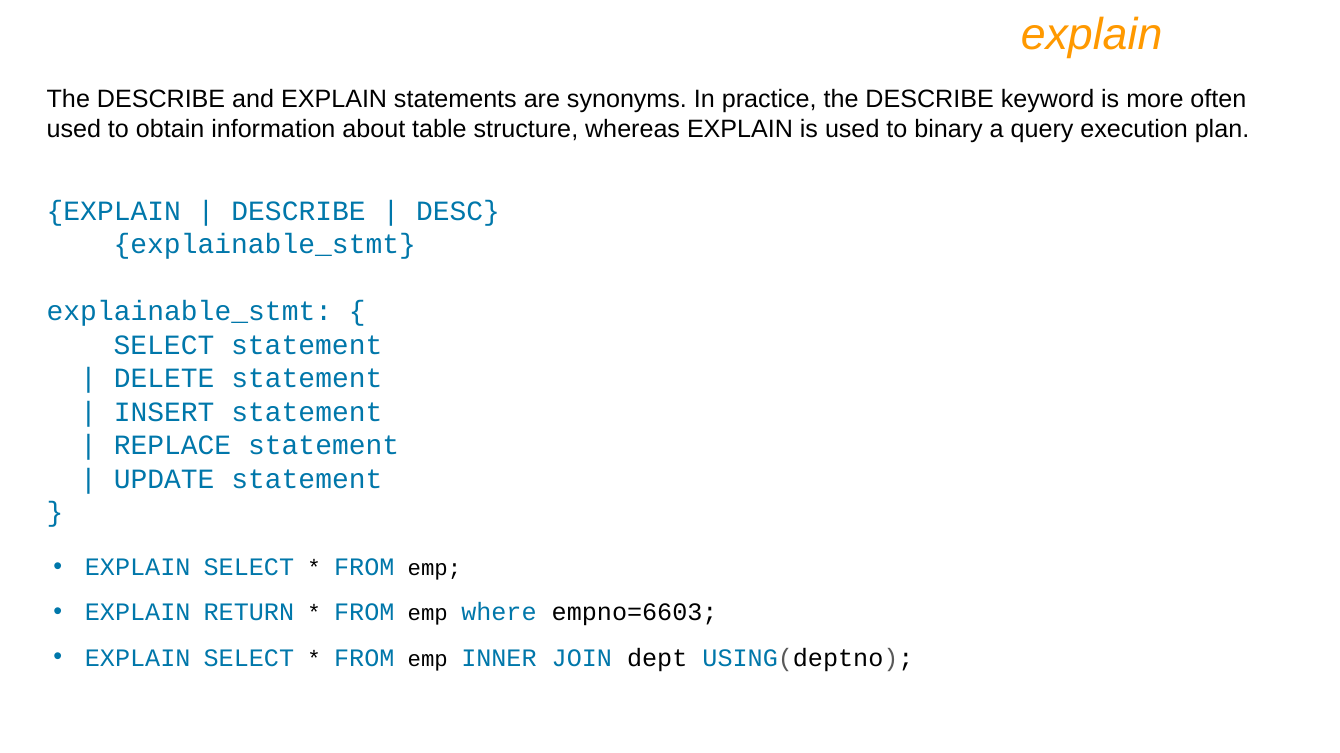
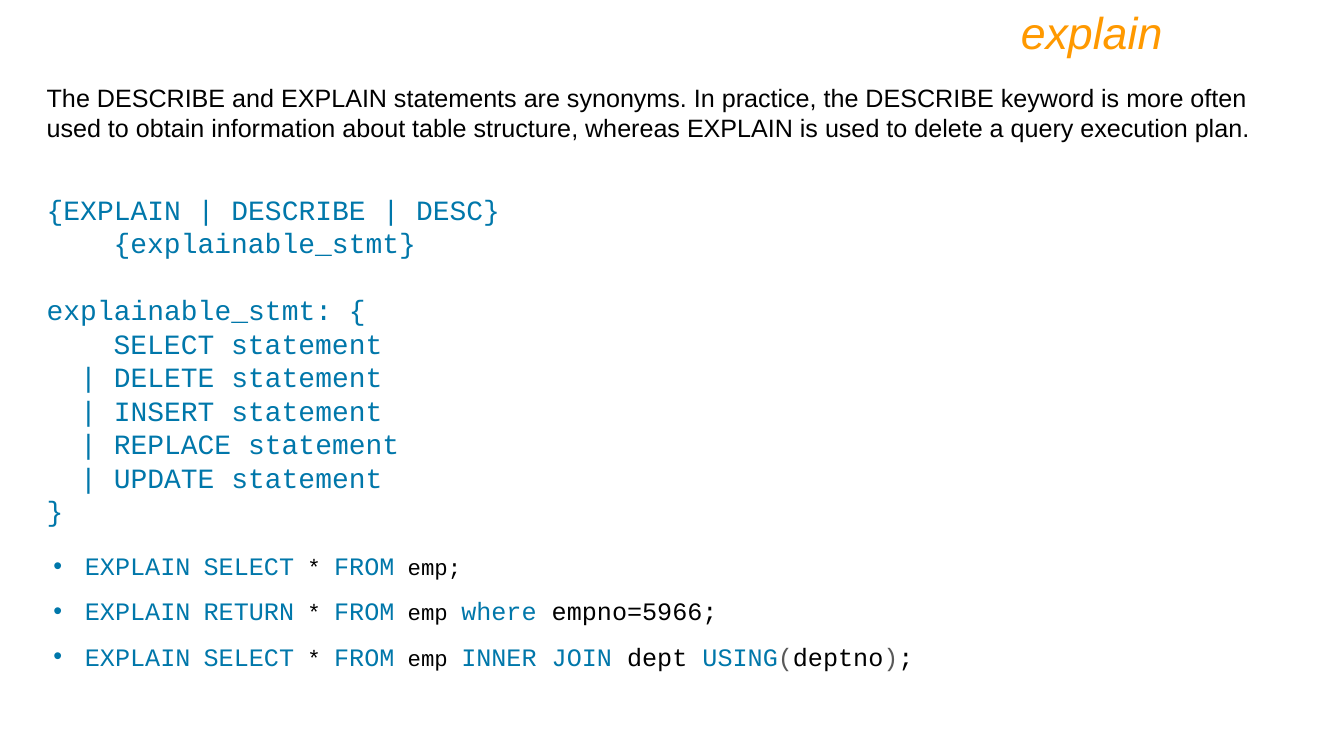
to binary: binary -> delete (949, 129)
empno=6603: empno=6603 -> empno=5966 (635, 613)
